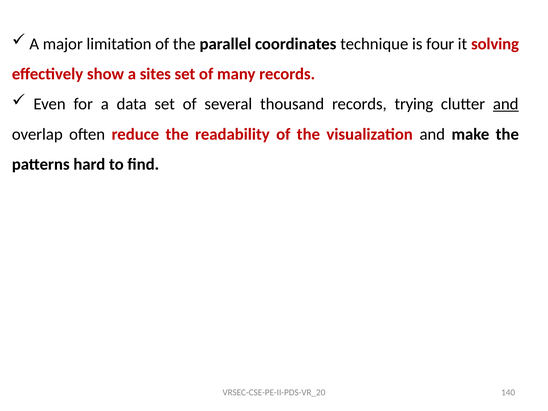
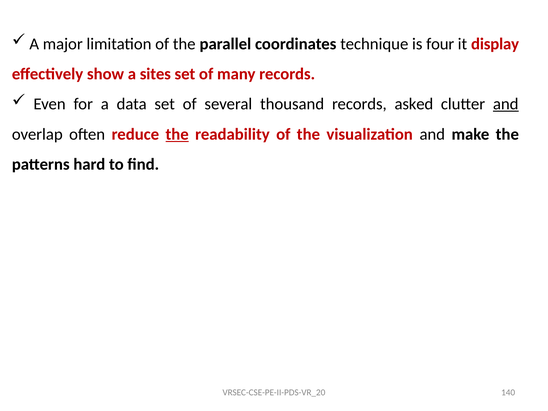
solving: solving -> display (495, 44)
trying: trying -> asked (414, 104)
the underline: none -> present (177, 134)
